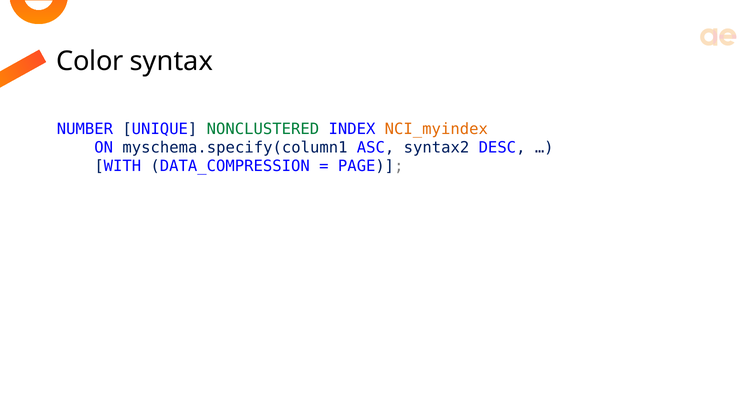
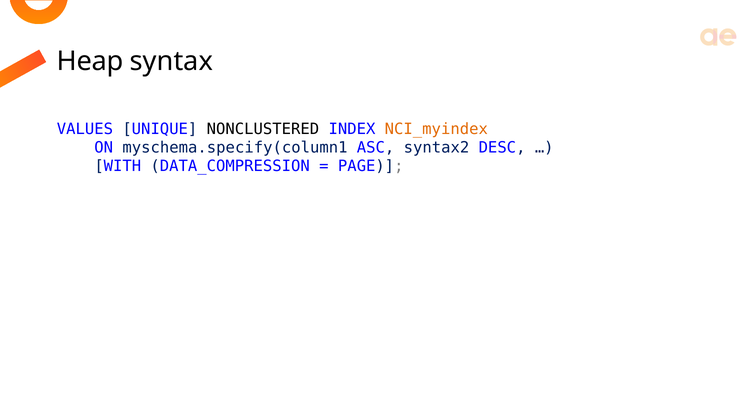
Color: Color -> Heap (90, 61)
NUMBER: NUMBER -> VALUES (85, 129)
NONCLUSTERED colour: green -> black (263, 129)
